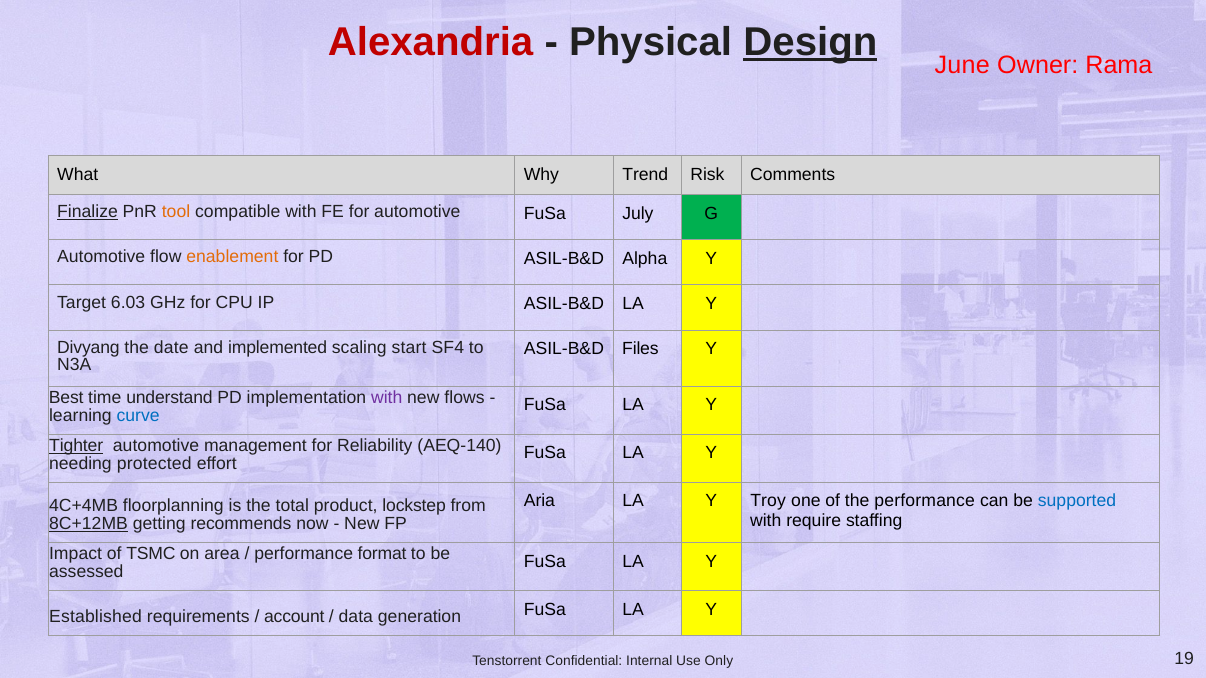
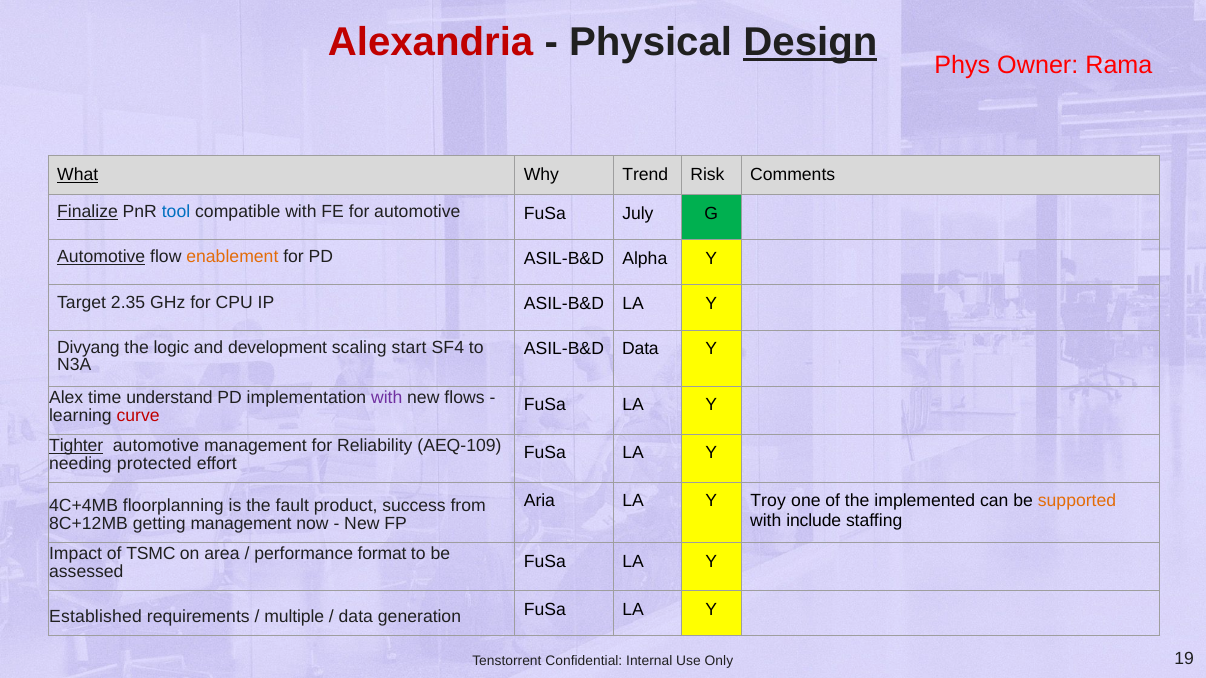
June: June -> Phys (962, 65)
What underline: none -> present (78, 175)
tool colour: orange -> blue (176, 212)
Automotive underline: none -> present (101, 257)
6.03: 6.03 -> 2.35 (128, 302)
date: date -> logic (171, 348)
implemented: implemented -> development (278, 348)
ASIL-B&D Files: Files -> Data (640, 349)
Best: Best -> Alex (66, 398)
curve colour: blue -> red (138, 416)
AEQ-140: AEQ-140 -> AEQ-109 (459, 446)
the performance: performance -> implemented (925, 501)
supported colour: blue -> orange (1077, 501)
total: total -> fault (292, 506)
lockstep: lockstep -> success (414, 506)
require: require -> include (814, 521)
8C+12MB underline: present -> none (89, 524)
getting recommends: recommends -> management (241, 524)
account: account -> multiple (294, 617)
